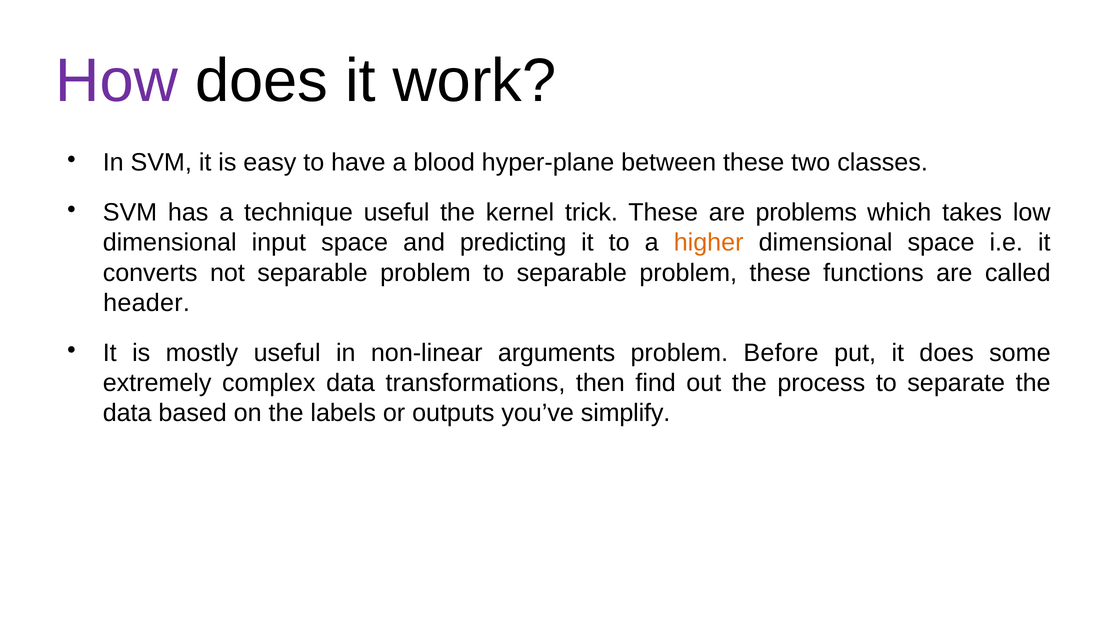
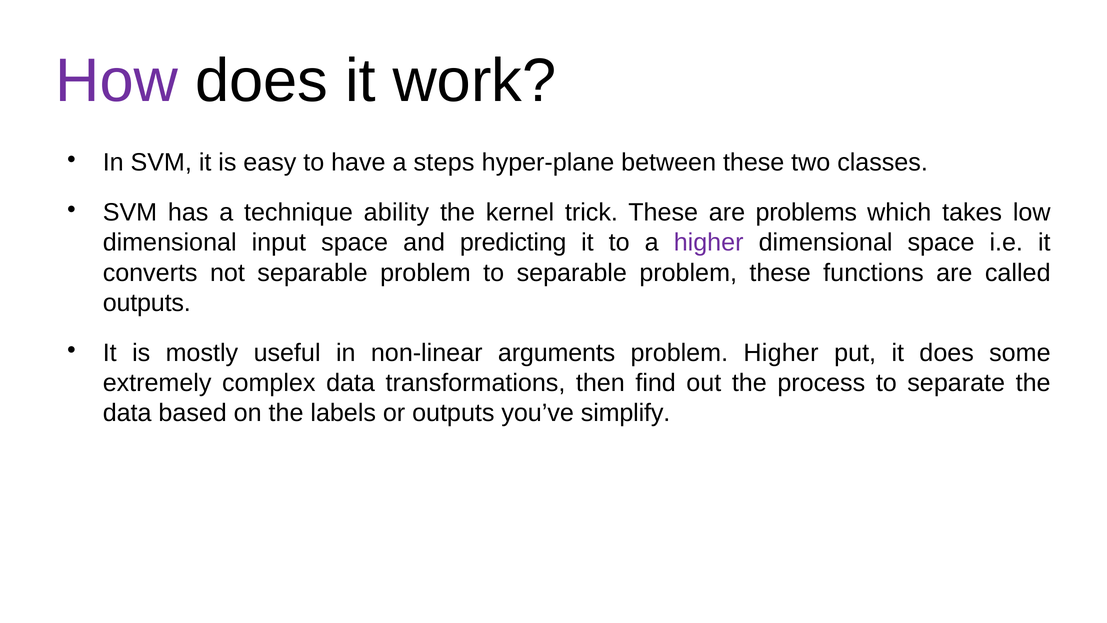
blood: blood -> steps (444, 162)
technique useful: useful -> ability (396, 212)
higher colour: orange -> purple (709, 242)
header: header -> outputs (147, 303)
problem Before: Before -> Higher (781, 353)
